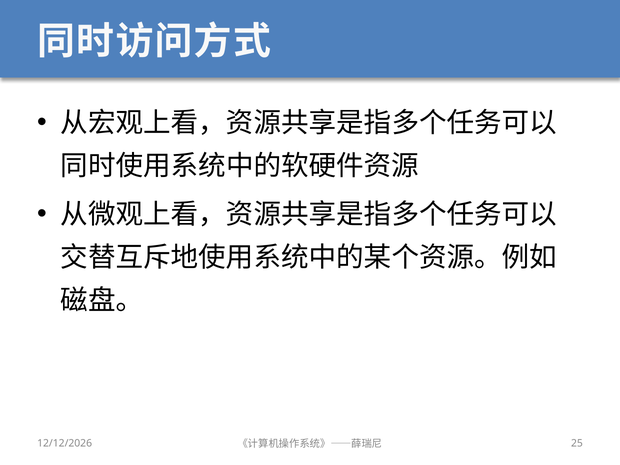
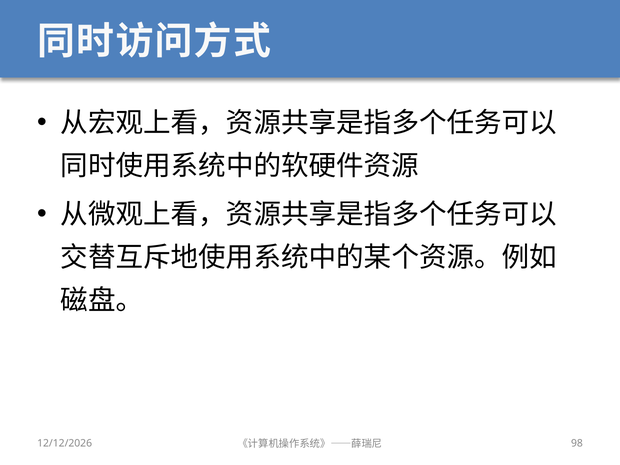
25: 25 -> 98 (577, 443)
